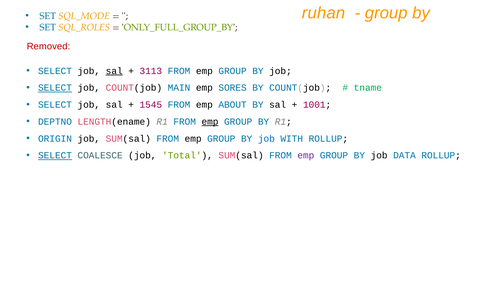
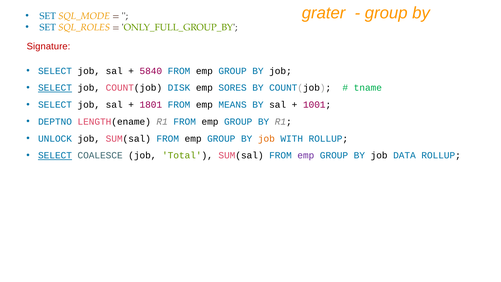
ruhan: ruhan -> grater (324, 13)
Removed: Removed -> Signature (48, 46)
sal underline: present -> none (114, 71)
3113: 3113 -> 5840 (151, 71)
MAIN: MAIN -> DISK (179, 88)
1545: 1545 -> 1801 (151, 105)
ABOUT: ABOUT -> MEANS (233, 105)
emp underline: present -> none (210, 122)
ORIGIN: ORIGIN -> UNLOCK (55, 139)
job colour: blue -> orange (266, 139)
